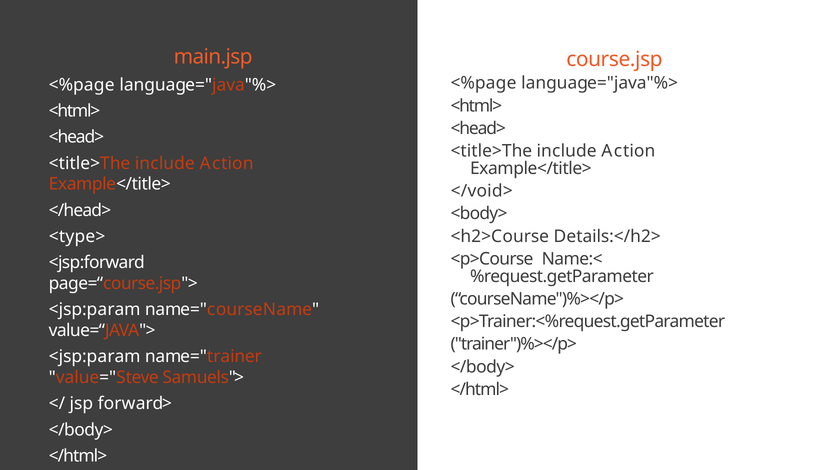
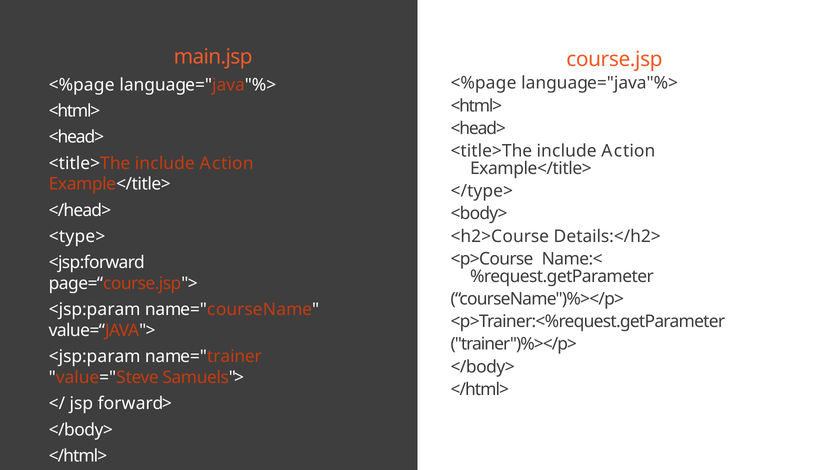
</void>: </void> -> </type> (482, 191)
